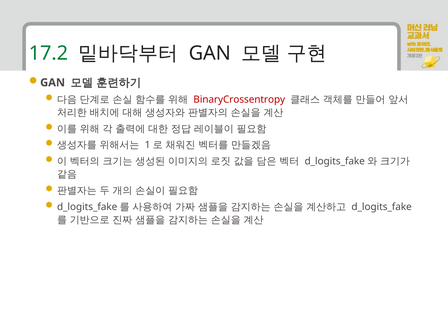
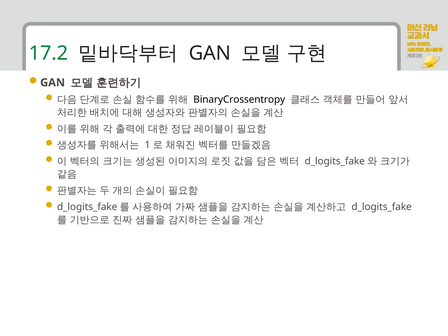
BinaryCrossentropy colour: red -> black (239, 99)
